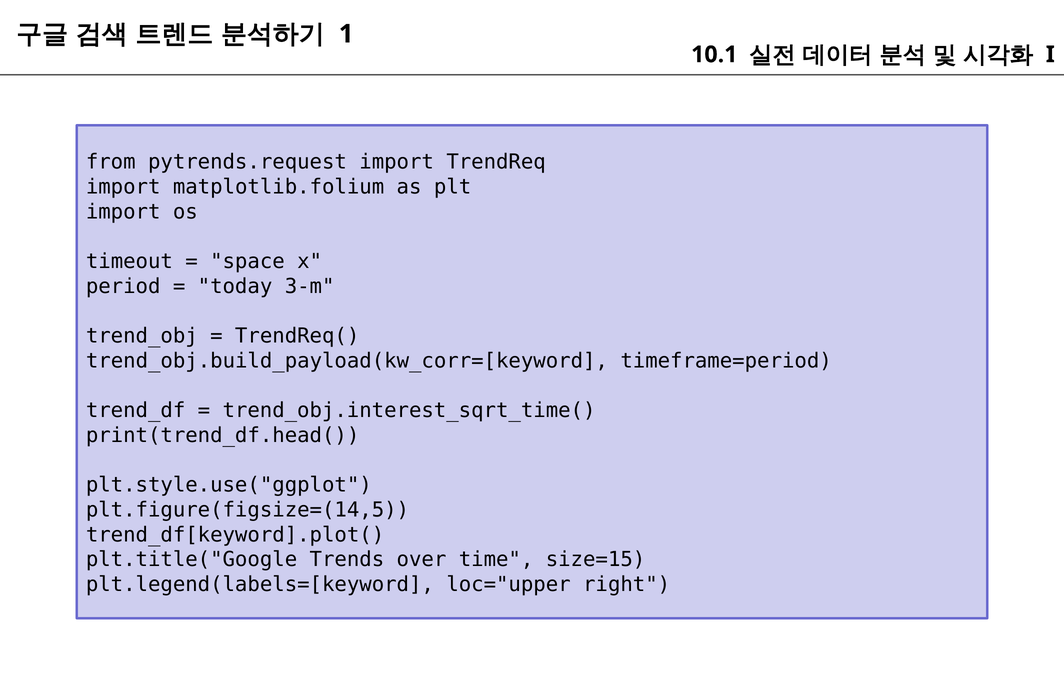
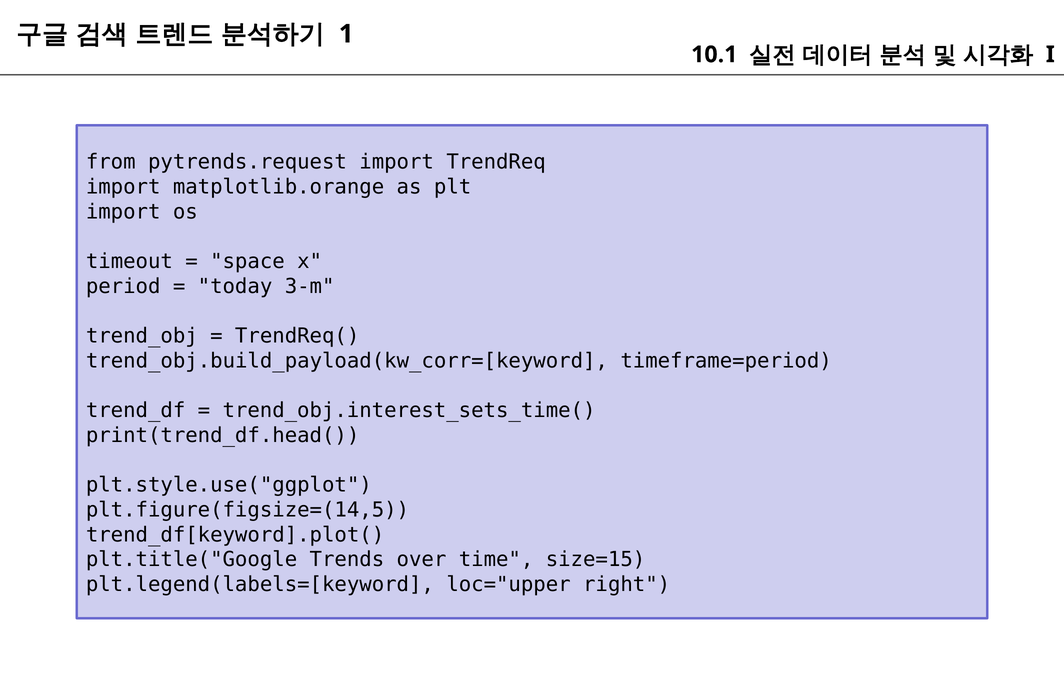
matplotlib.folium: matplotlib.folium -> matplotlib.orange (279, 187)
trend_obj.interest_sqrt_time(: trend_obj.interest_sqrt_time( -> trend_obj.interest_sets_time( (409, 410)
